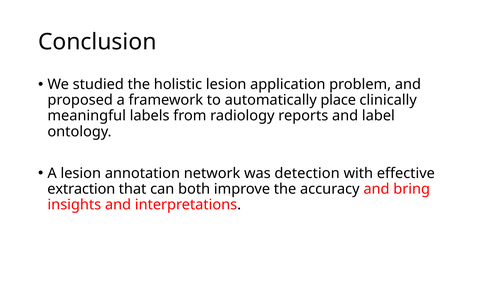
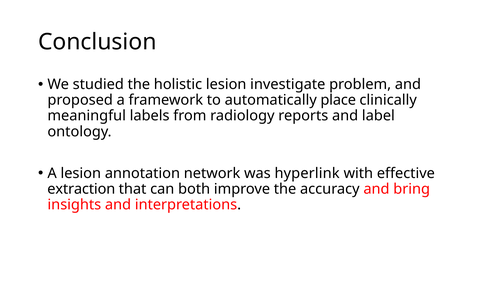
application: application -> investigate (288, 85)
detection: detection -> hyperlink (307, 174)
